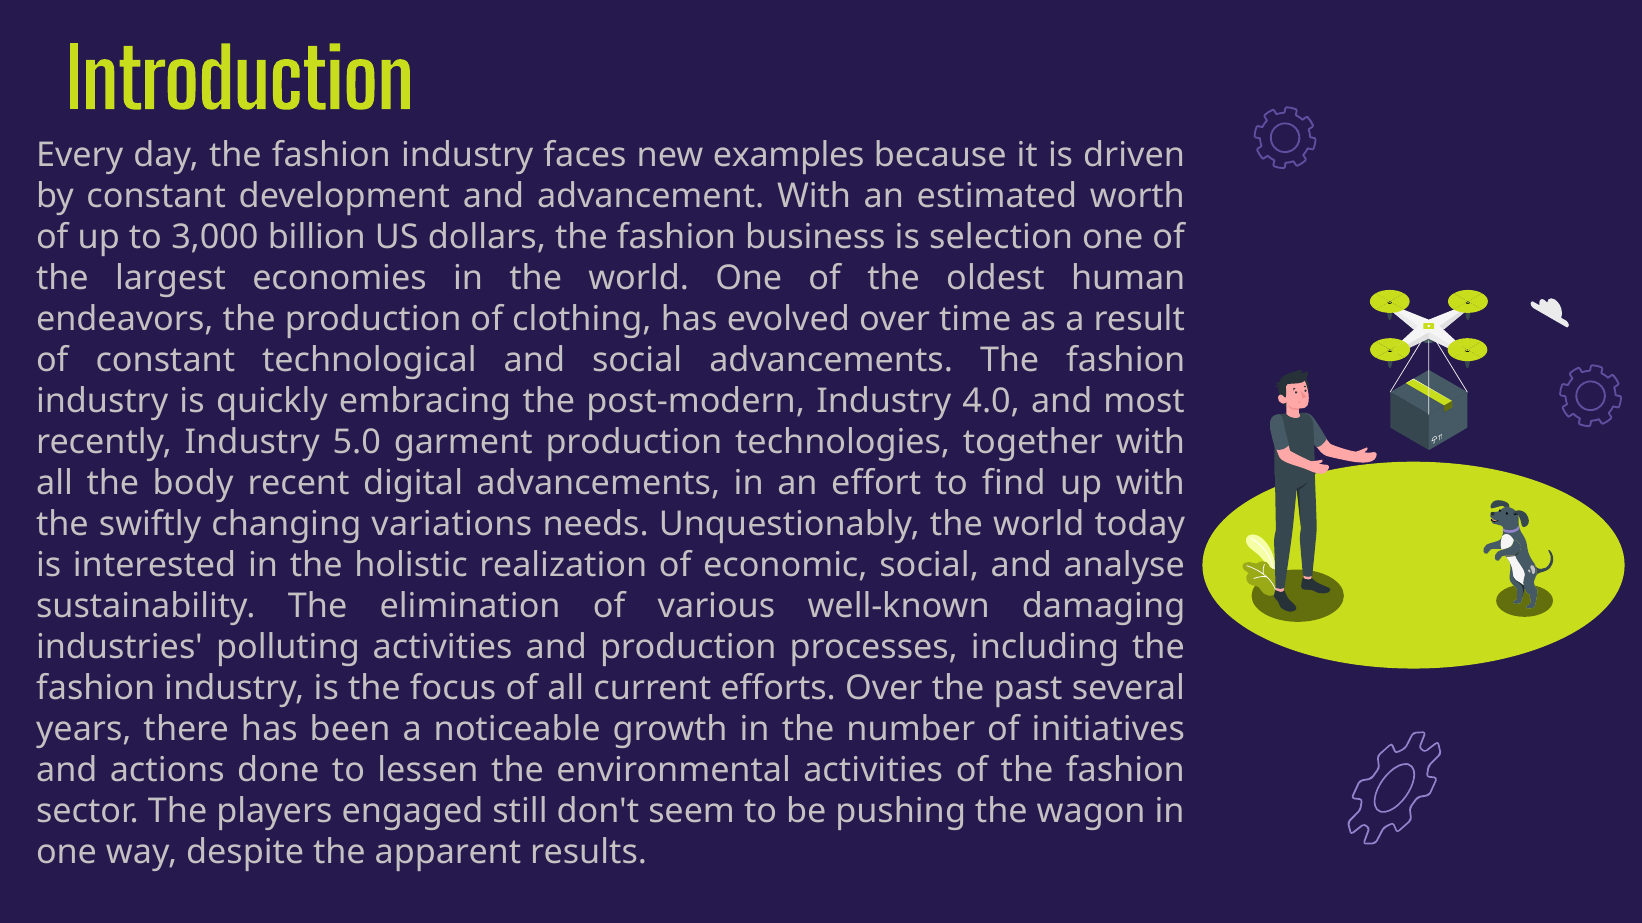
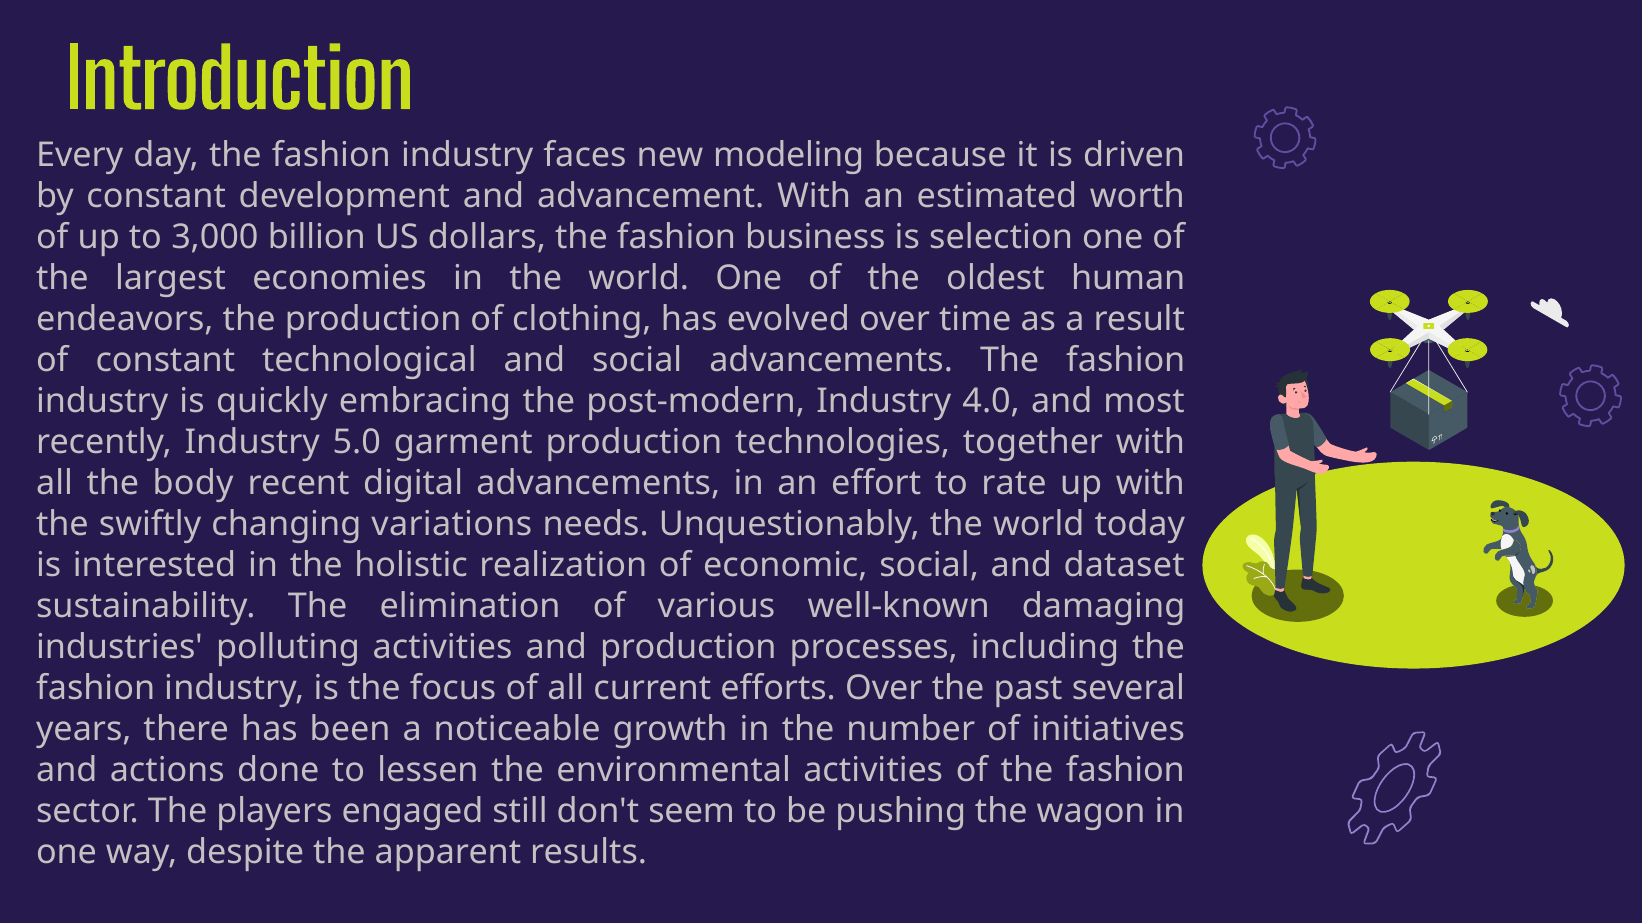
examples: examples -> modeling (789, 155)
find: find -> rate (1014, 484)
analyse: analyse -> dataset (1124, 566)
